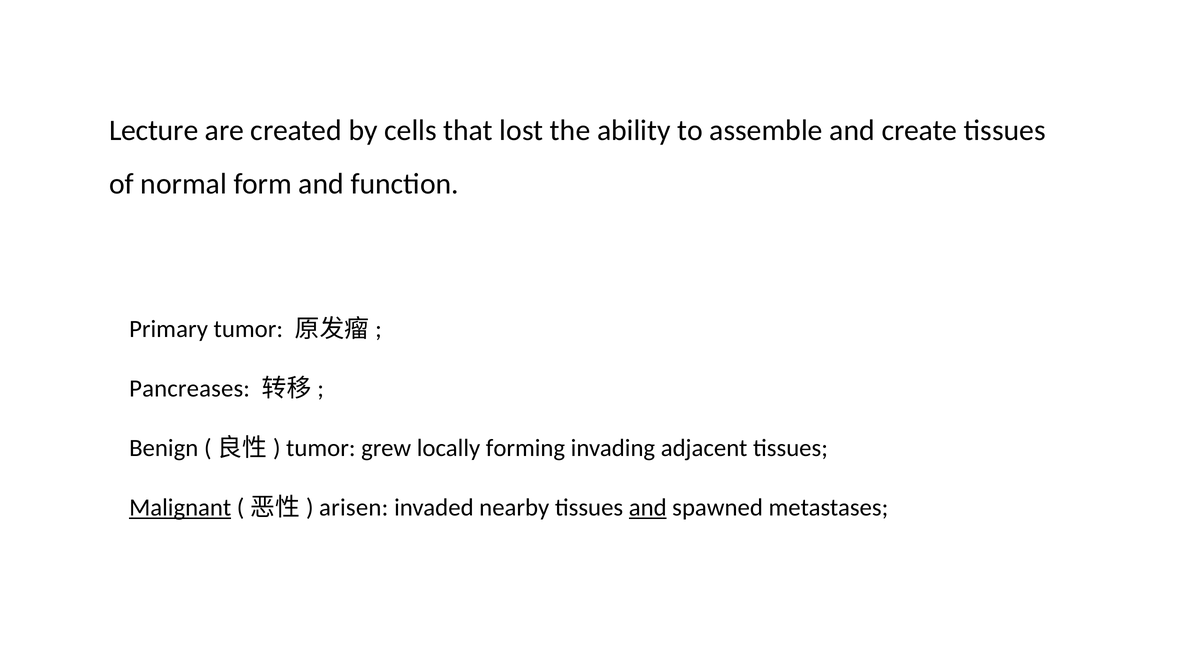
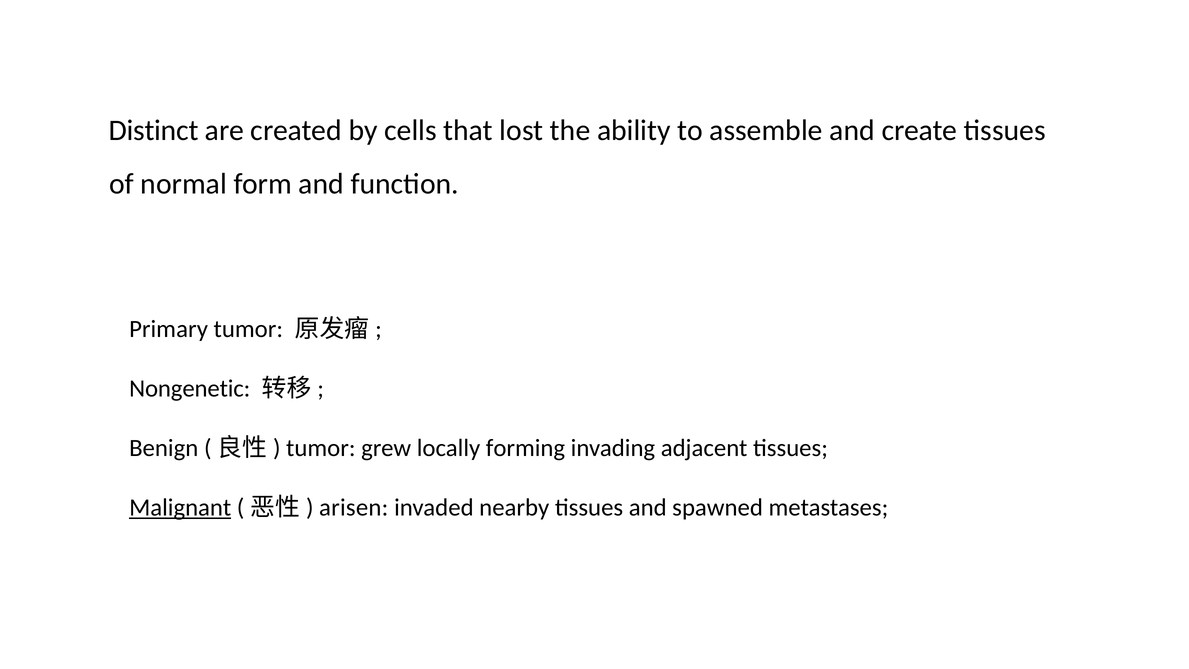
Lecture: Lecture -> Distinct (154, 130)
Pancreases: Pancreases -> Nongenetic (190, 389)
and underline: present -> none (648, 508)
